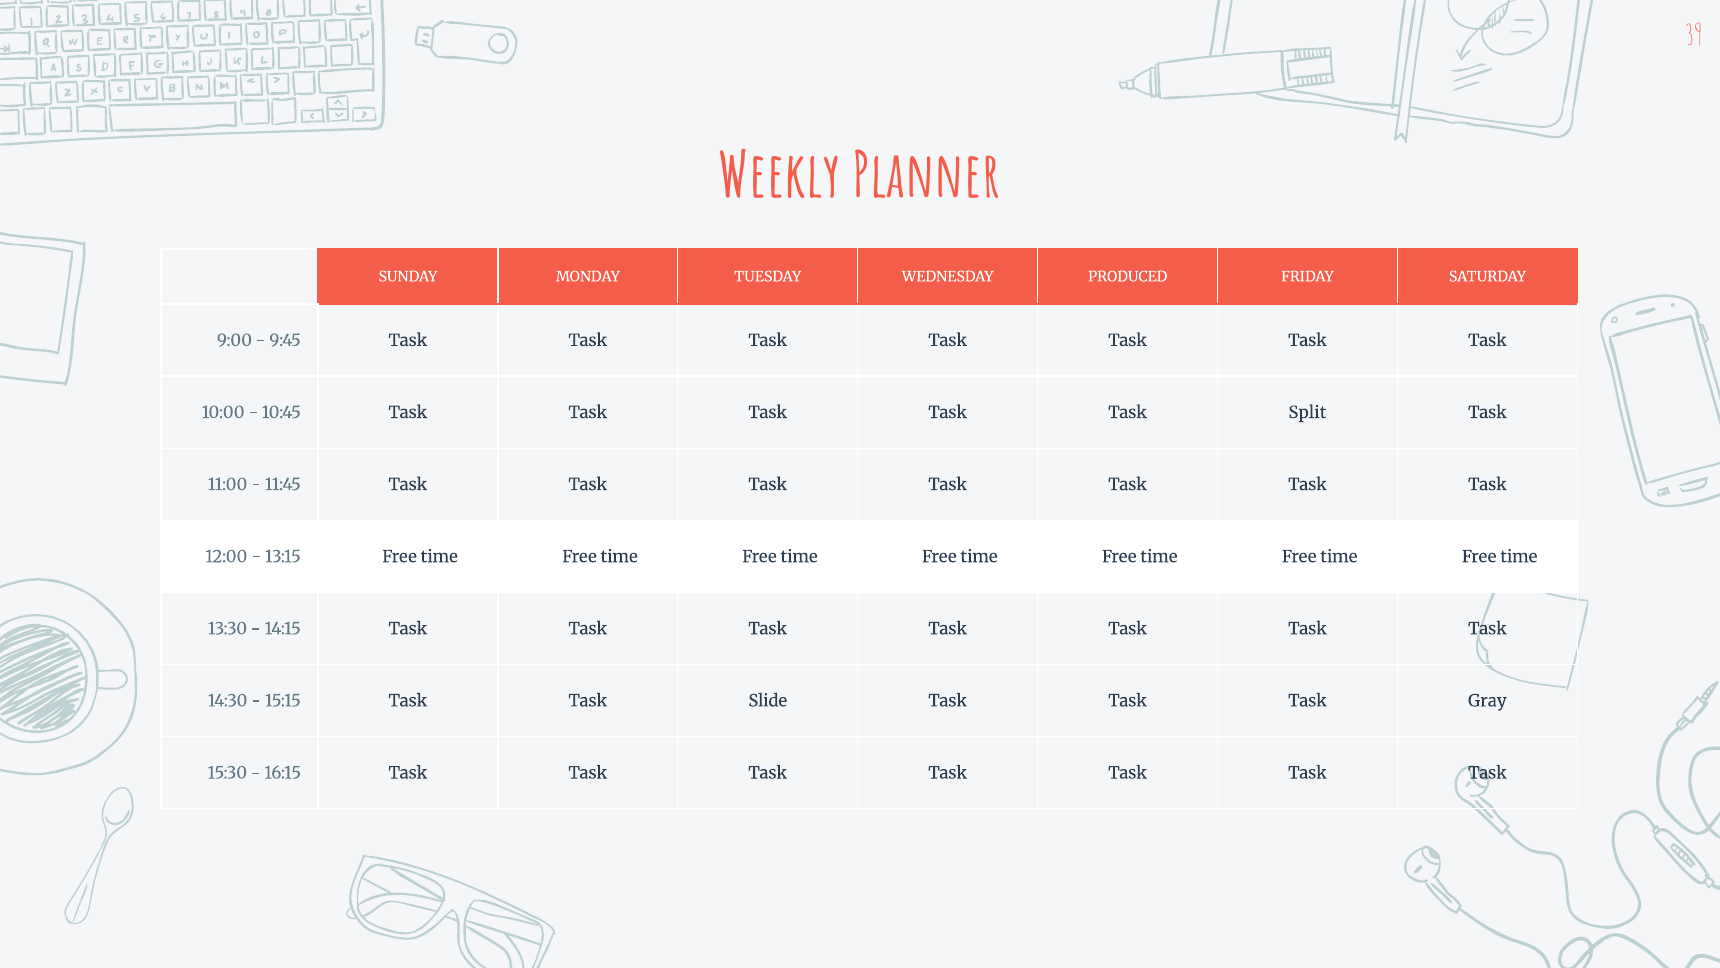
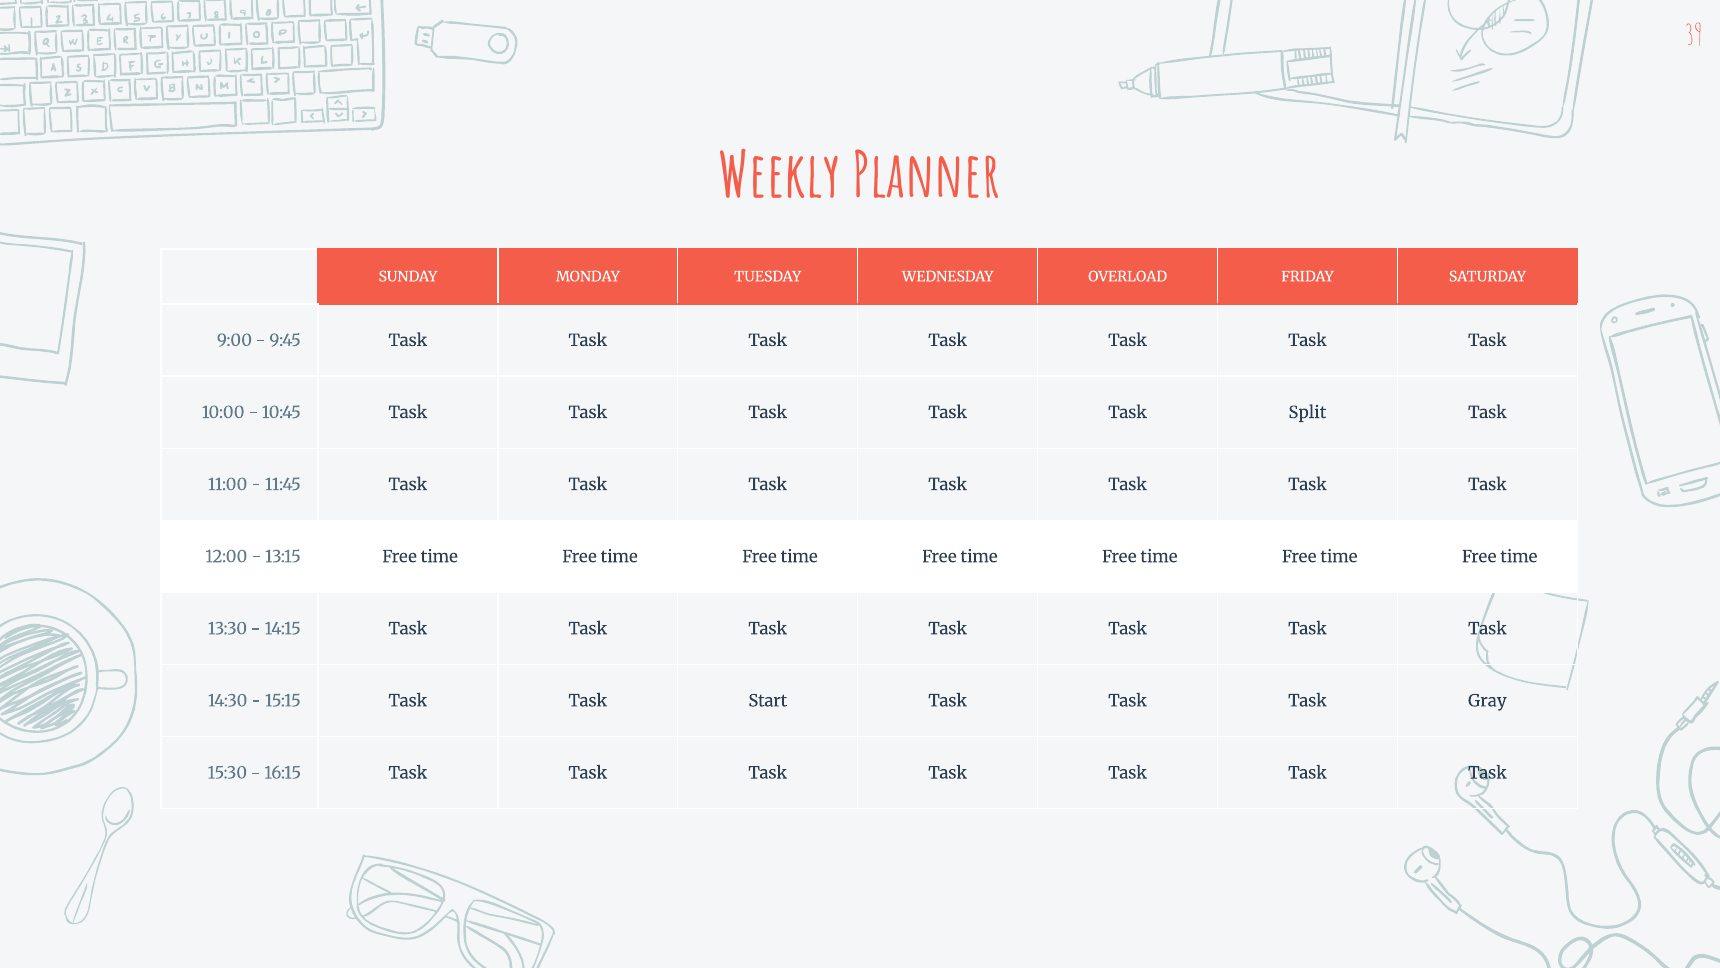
PRODUCED: PRODUCED -> OVERLOAD (1128, 277)
Slide: Slide -> Start (768, 701)
